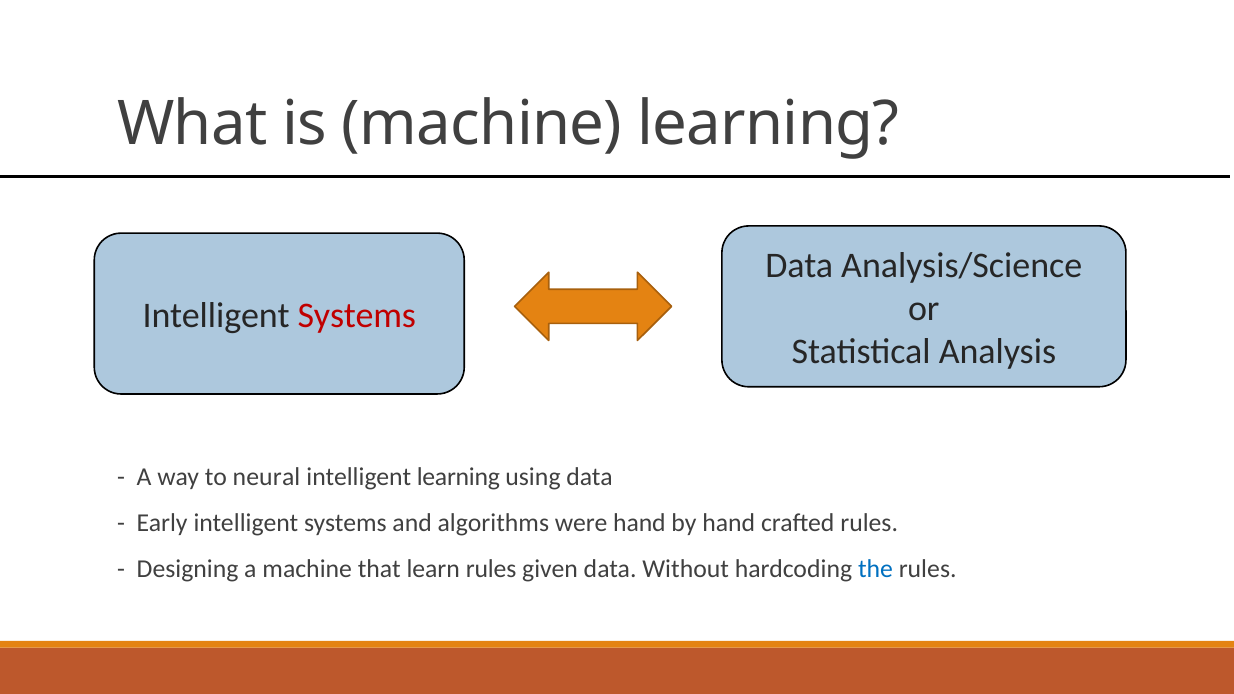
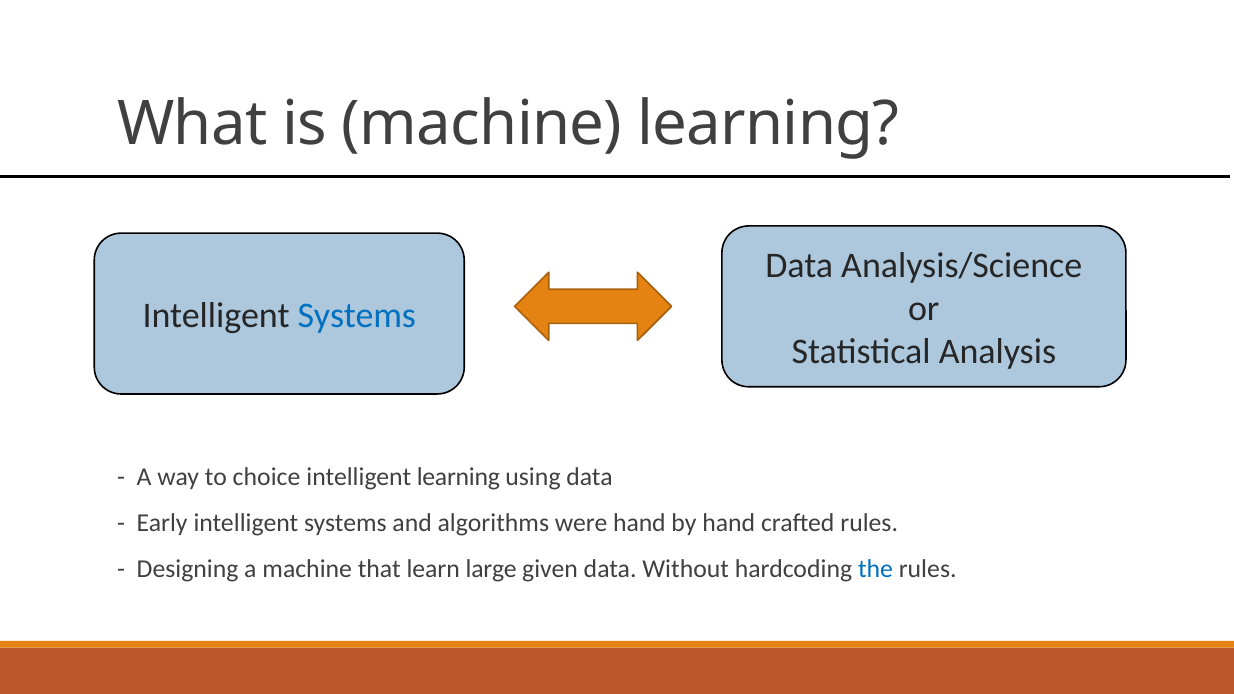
Systems colour: red -> blue (357, 316)
neural: neural -> choice (267, 477)
learn rules: rules -> large (491, 569)
